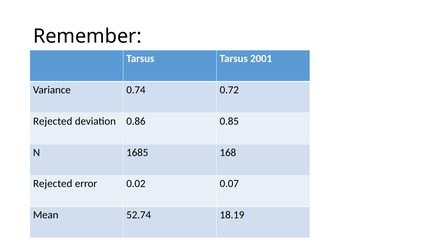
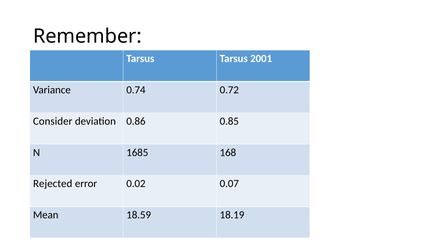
Rejected: Rejected -> Consider (53, 121)
52.74: 52.74 -> 18.59 (139, 215)
